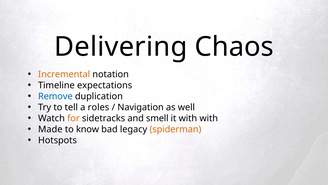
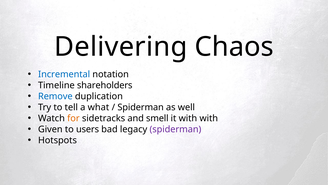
Incremental colour: orange -> blue (64, 74)
expectations: expectations -> shareholders (105, 85)
roles: roles -> what (98, 107)
Navigation: Navigation -> Spiderman (141, 107)
Made: Made -> Given (50, 129)
know: know -> users (88, 129)
spiderman colour: orange -> purple (175, 129)
